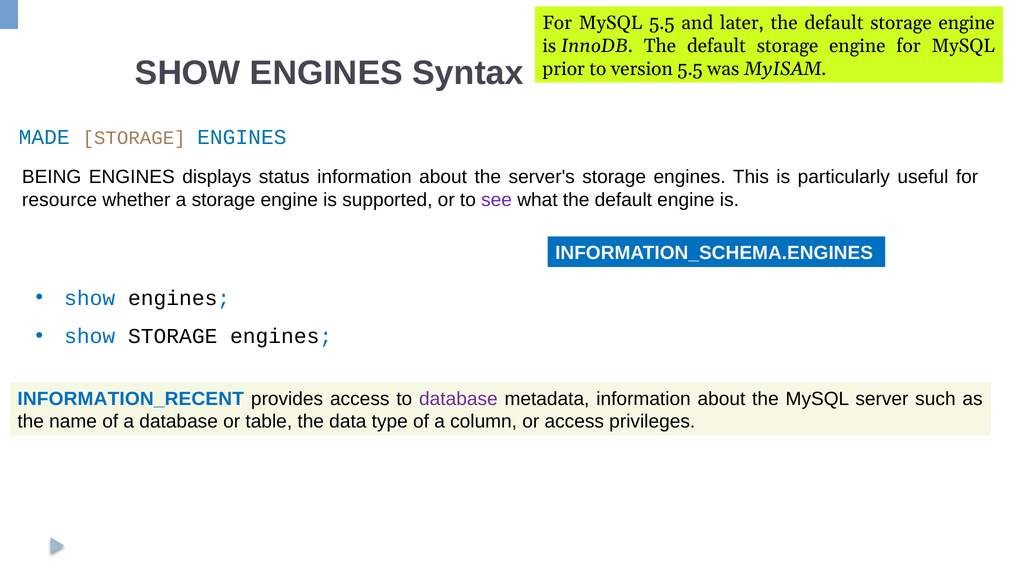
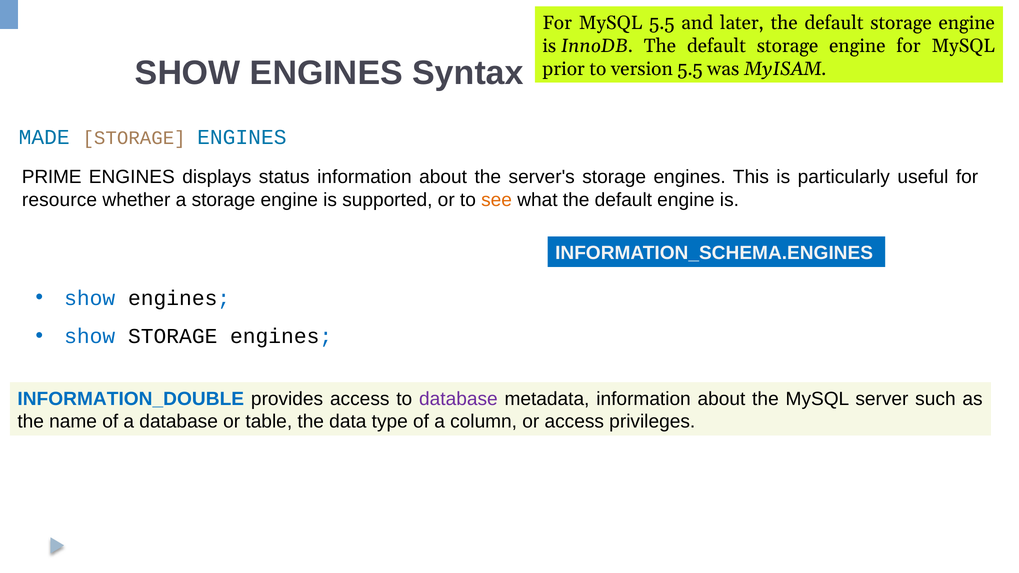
BEING: BEING -> PRIME (52, 177)
see colour: purple -> orange (497, 200)
INFORMATION_RECENT: INFORMATION_RECENT -> INFORMATION_DOUBLE (131, 399)
